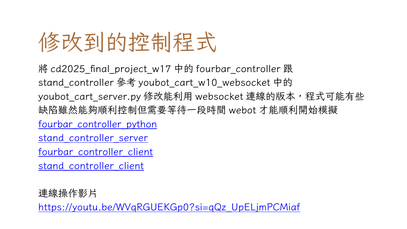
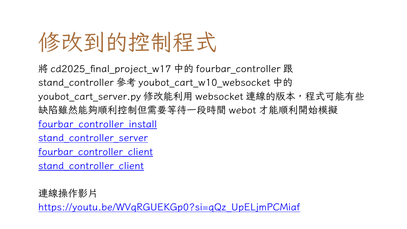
fourbar_controller_python: fourbar_controller_python -> fourbar_controller_install (98, 124)
